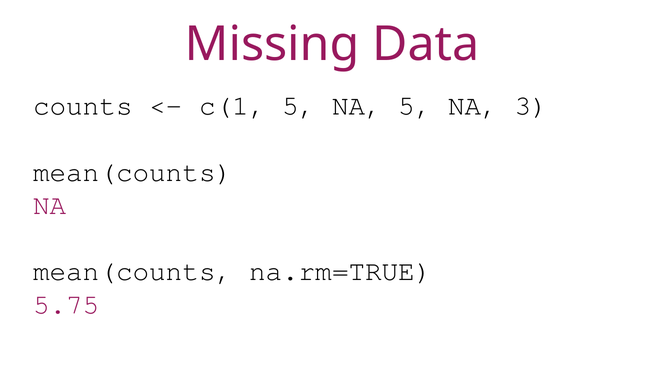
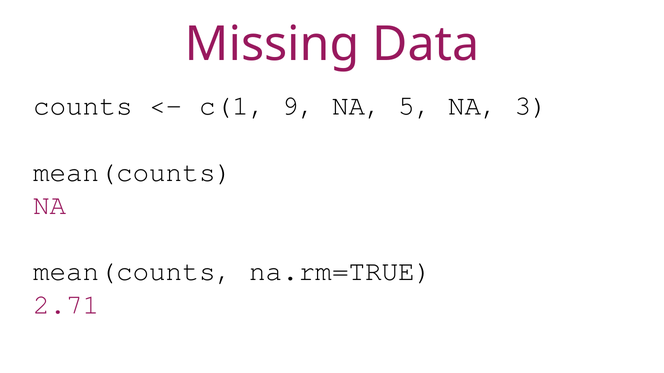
c(1 5: 5 -> 9 (299, 106)
5.75: 5.75 -> 2.71 (66, 305)
